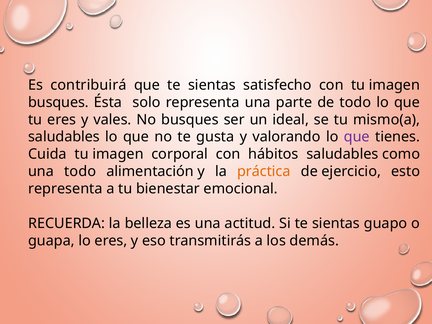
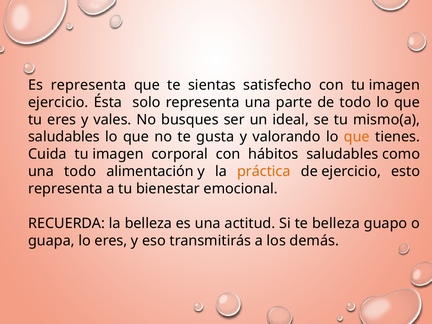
Es contribuirá: contribuirá -> representa (88, 85)
busques: busques -> ejercicio (58, 102)
que colour: purple -> orange (357, 137)
Si te sientas: sientas -> belleza (336, 223)
